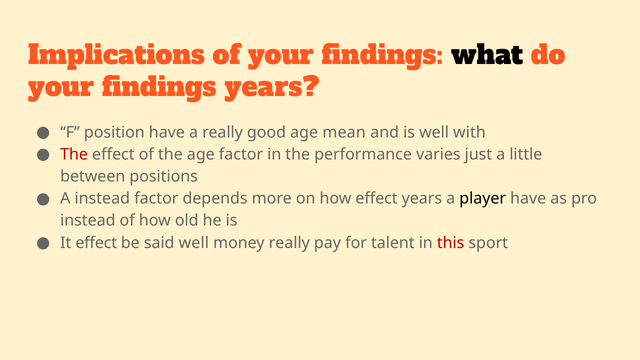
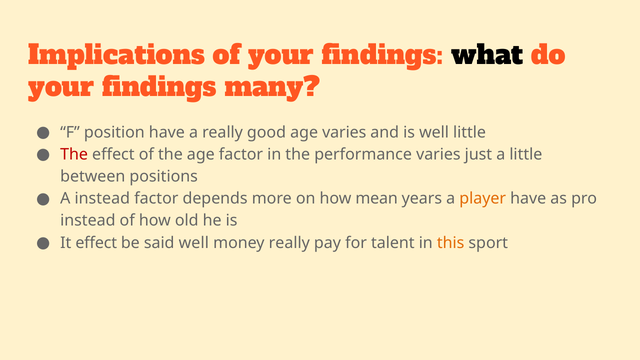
findings years: years -> many (272, 87)
age mean: mean -> varies (344, 132)
well with: with -> little (470, 132)
how effect: effect -> mean (377, 199)
player colour: black -> orange (483, 199)
this colour: red -> orange (451, 243)
